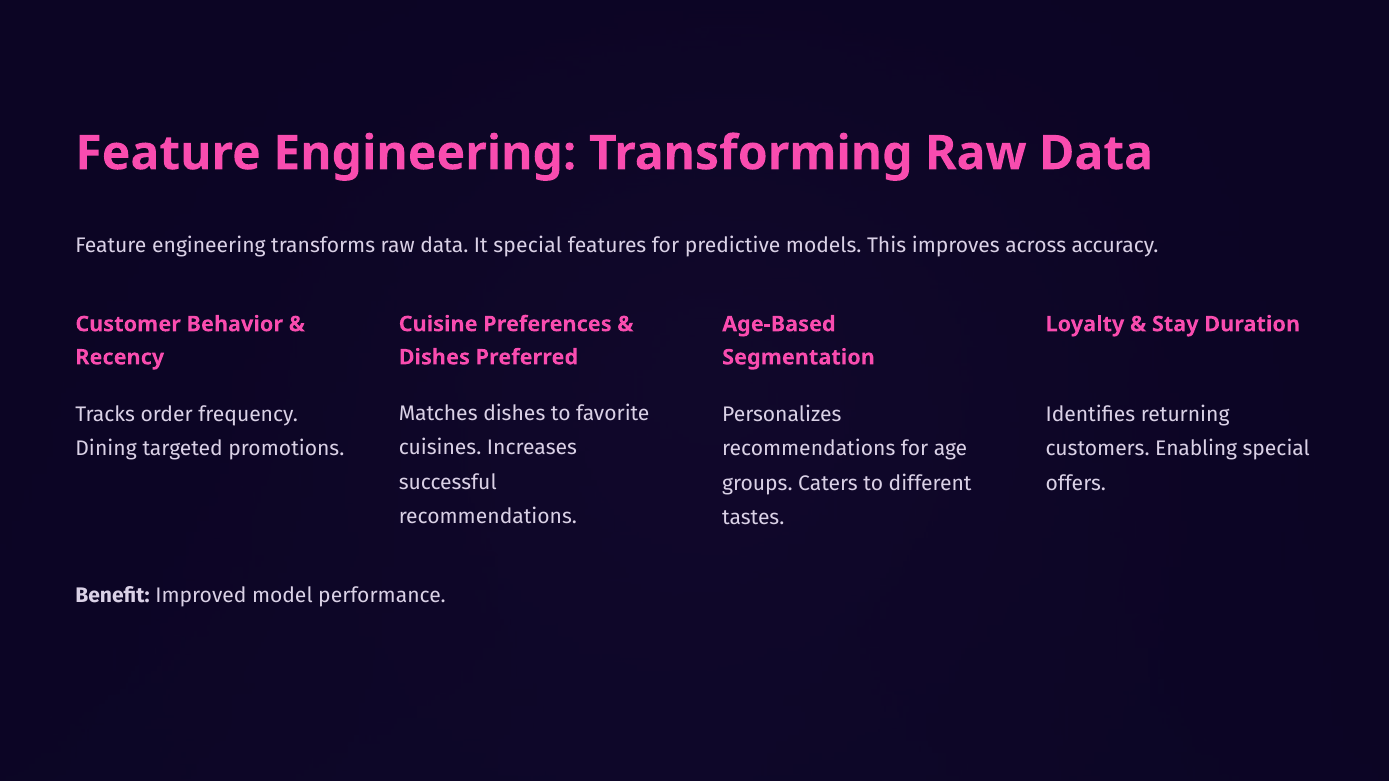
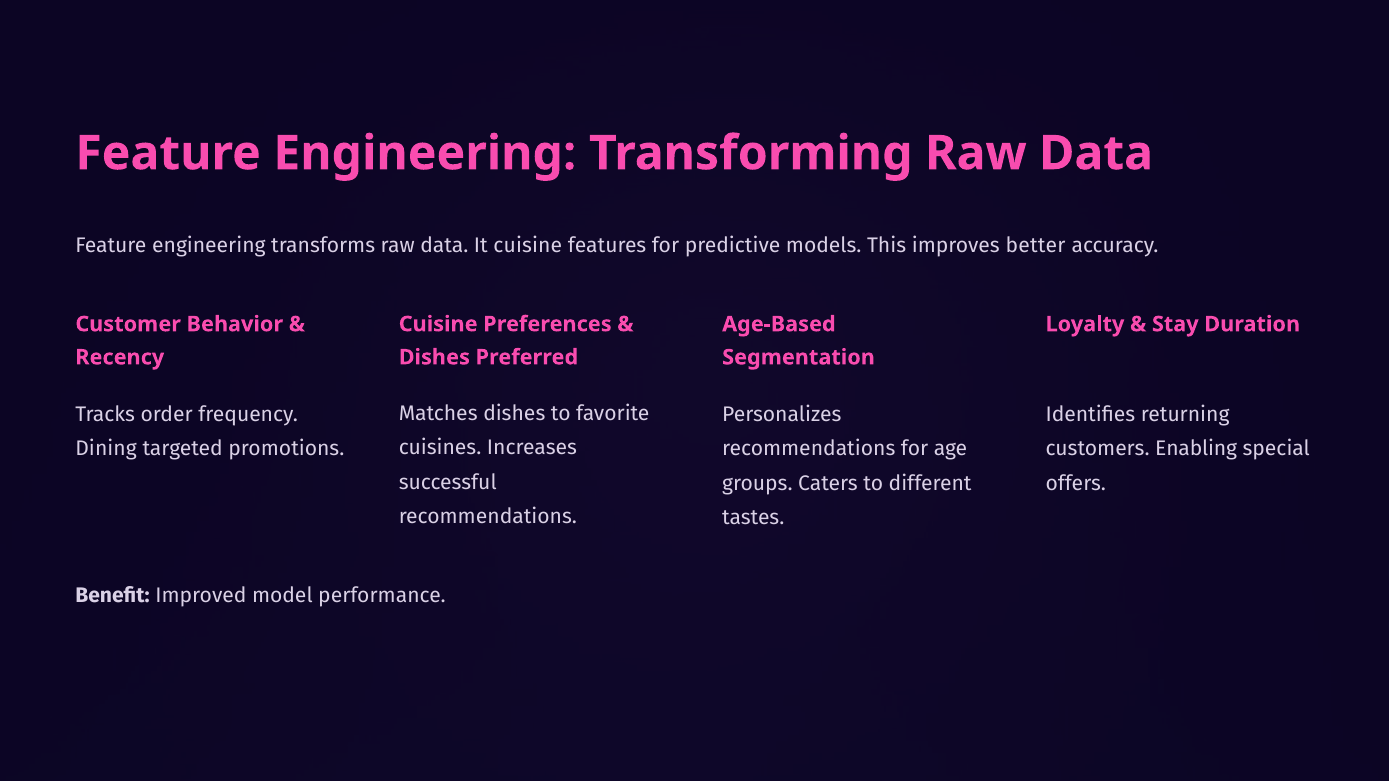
It special: special -> cuisine (528, 246)
across: across -> better (1036, 246)
